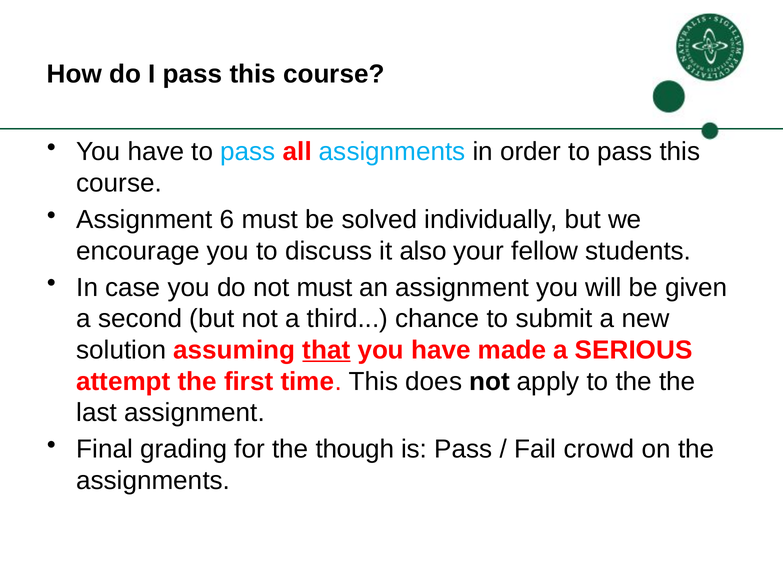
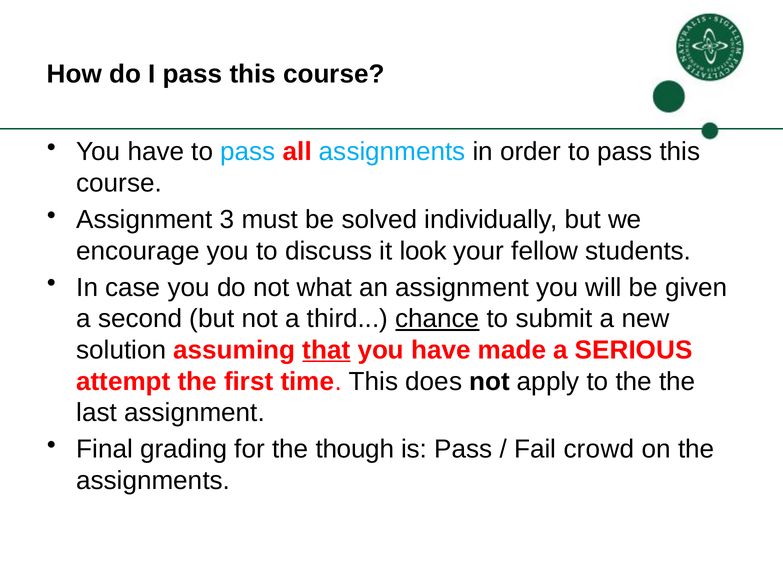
6: 6 -> 3 (227, 220)
also: also -> look (423, 251)
not must: must -> what (324, 288)
chance underline: none -> present (437, 319)
